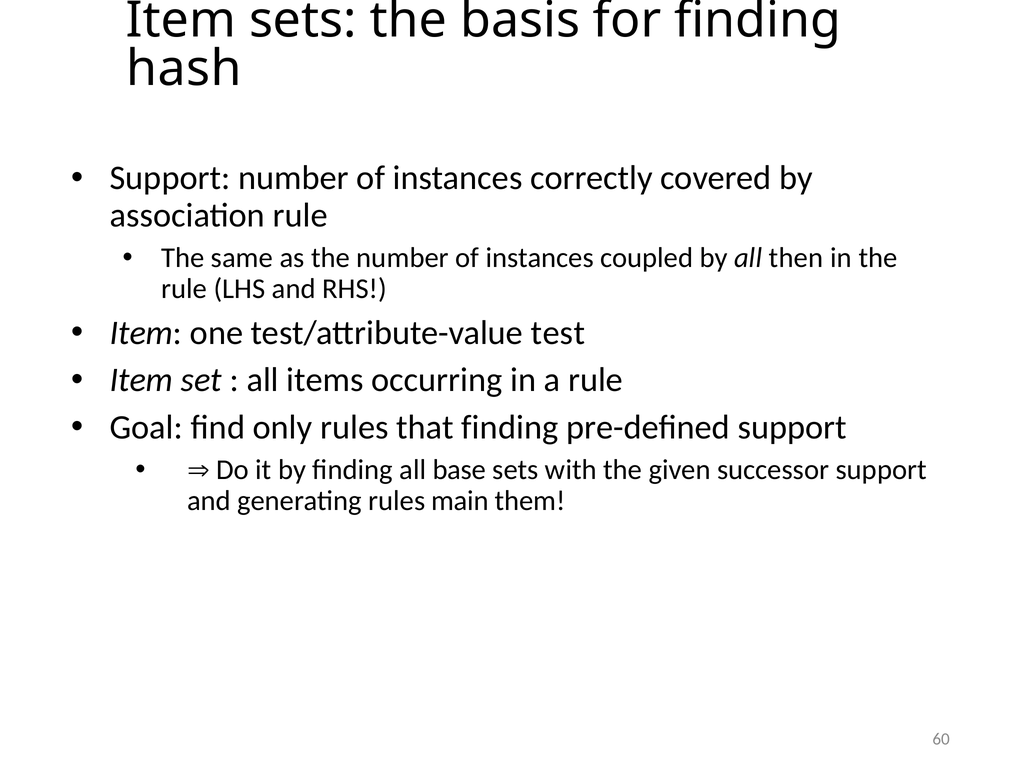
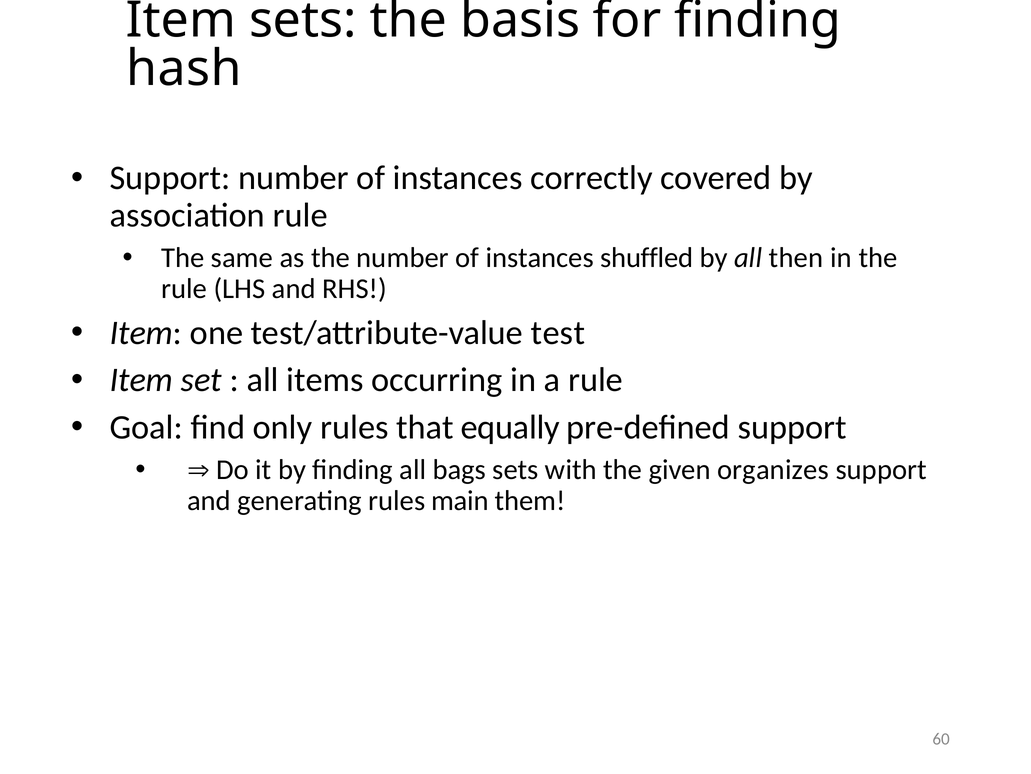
coupled: coupled -> shuffled (647, 258)
that finding: finding -> equally (510, 427)
base: base -> bags (459, 469)
successor: successor -> organizes (773, 469)
